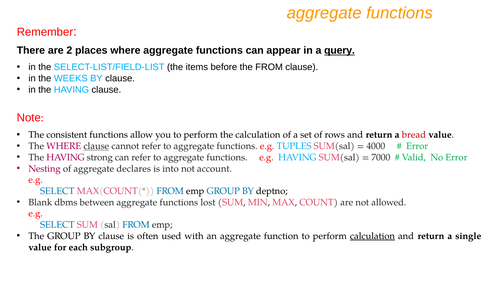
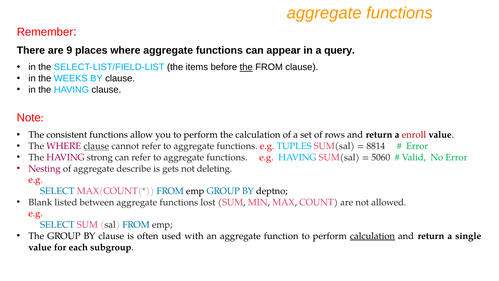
2: 2 -> 9 (69, 50)
query underline: present -> none (340, 50)
the underline: none -> present (246, 67)
bread: bread -> enroll (414, 135)
4000: 4000 -> 8814 (376, 146)
7000: 7000 -> 5060 (381, 157)
declares: declares -> describe (134, 168)
into: into -> gets (171, 168)
account: account -> deleting (214, 168)
dbms: dbms -> listed (66, 202)
